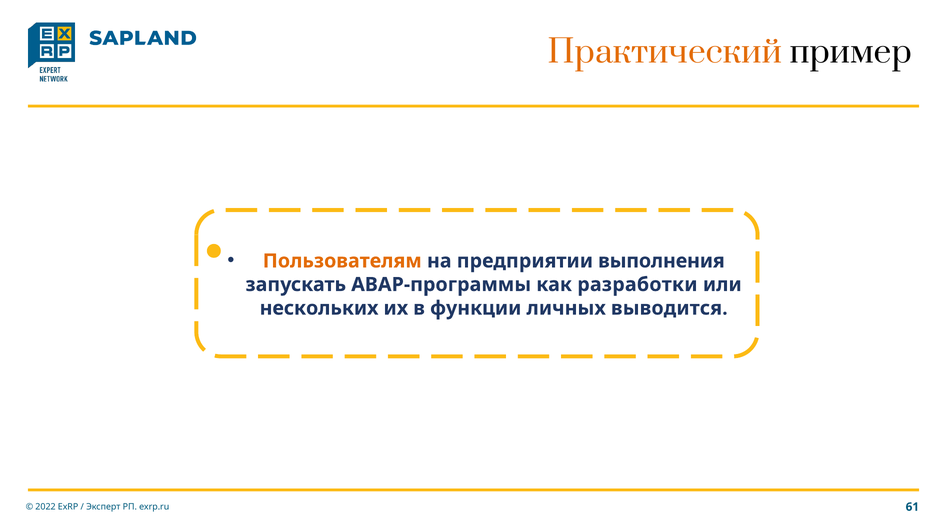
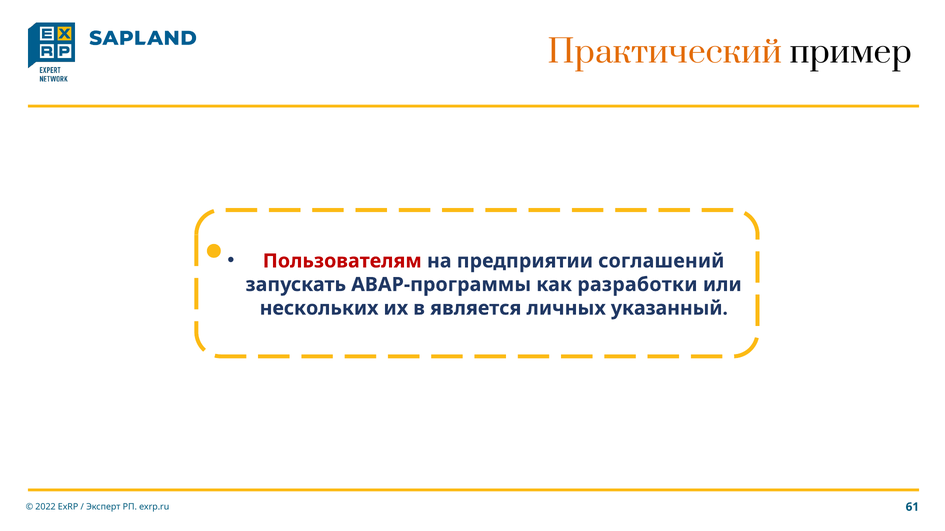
Пользователям colour: orange -> red (342, 261)
выполнения: выполнения -> соглашений (661, 261)
функции: функции -> является (476, 308)
выводится: выводится -> указанный (669, 308)
